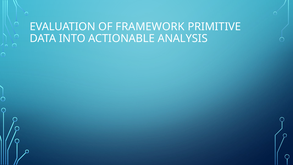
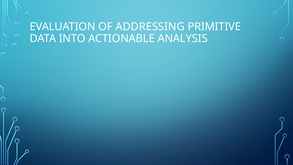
FRAMEWORK: FRAMEWORK -> ADDRESSING (150, 27)
